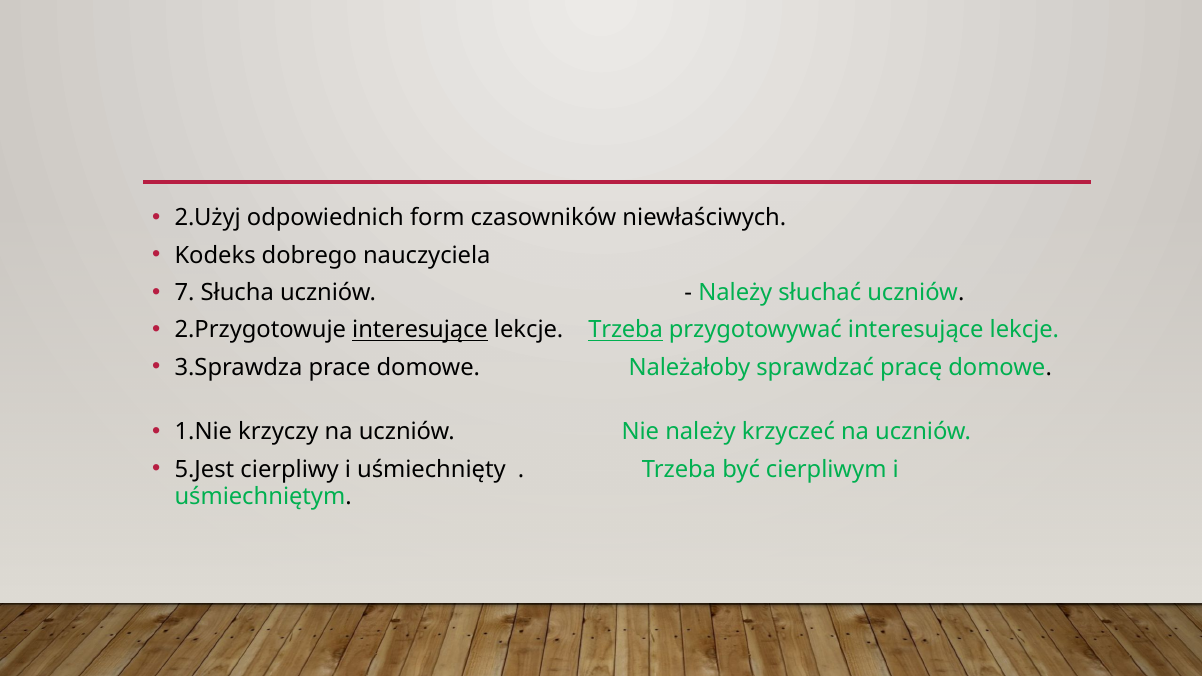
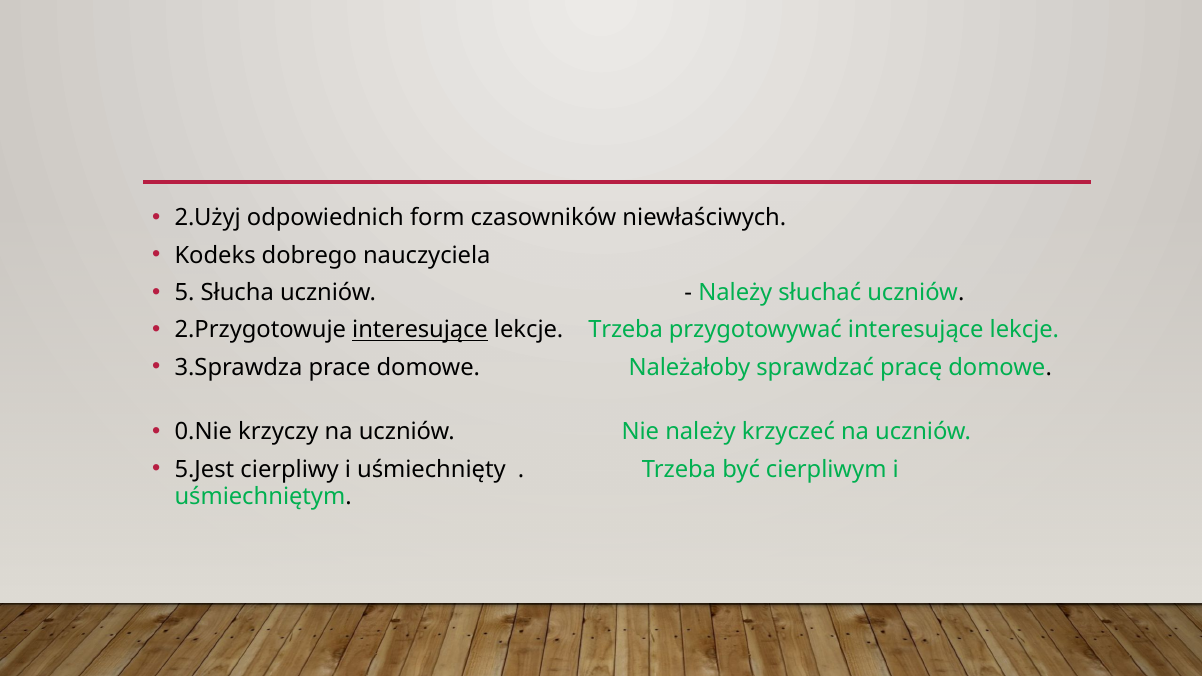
7: 7 -> 5 (185, 293)
Trzeba underline: present -> none (626, 330)
1.Nie: 1.Nie -> 0.Nie (203, 432)
